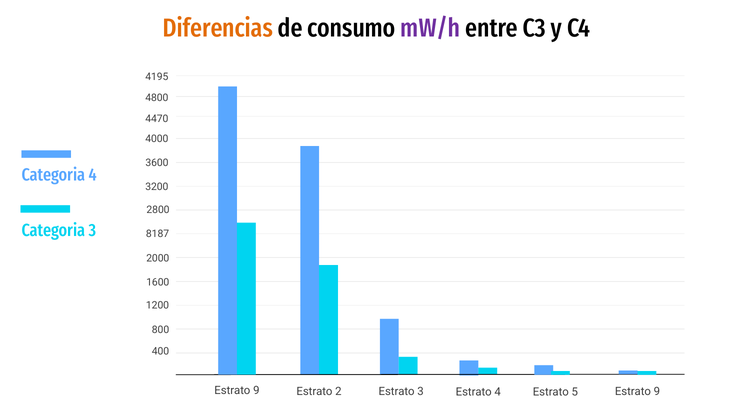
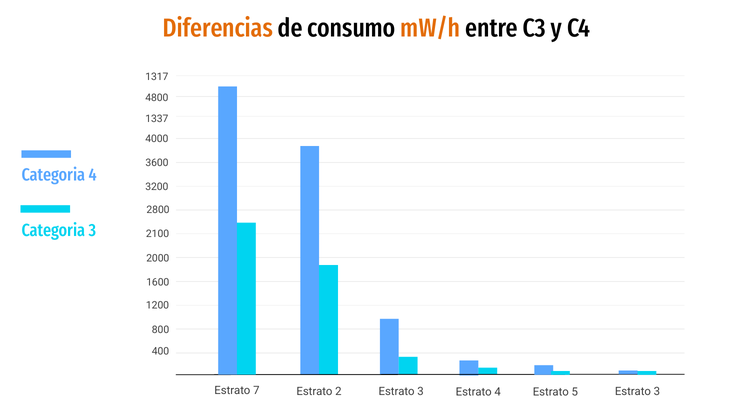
mW/h colour: purple -> orange (430, 28)
4195: 4195 -> 1317 (157, 77)
4470: 4470 -> 1337 (157, 119)
8187: 8187 -> 2100 (158, 233)
9: 9 -> 7 (256, 390)
5 Estrato 9: 9 -> 3 (657, 391)
